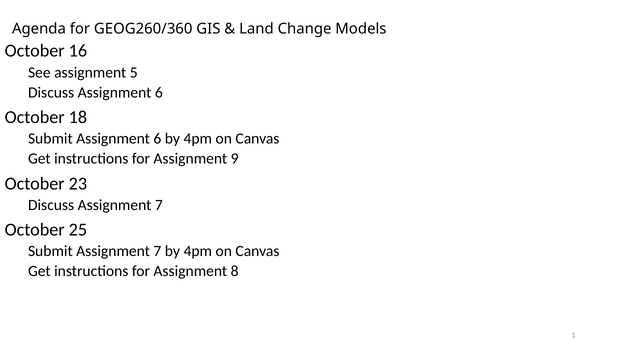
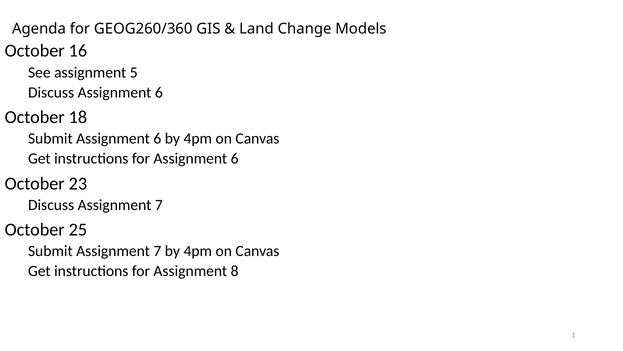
for Assignment 9: 9 -> 6 (235, 159)
